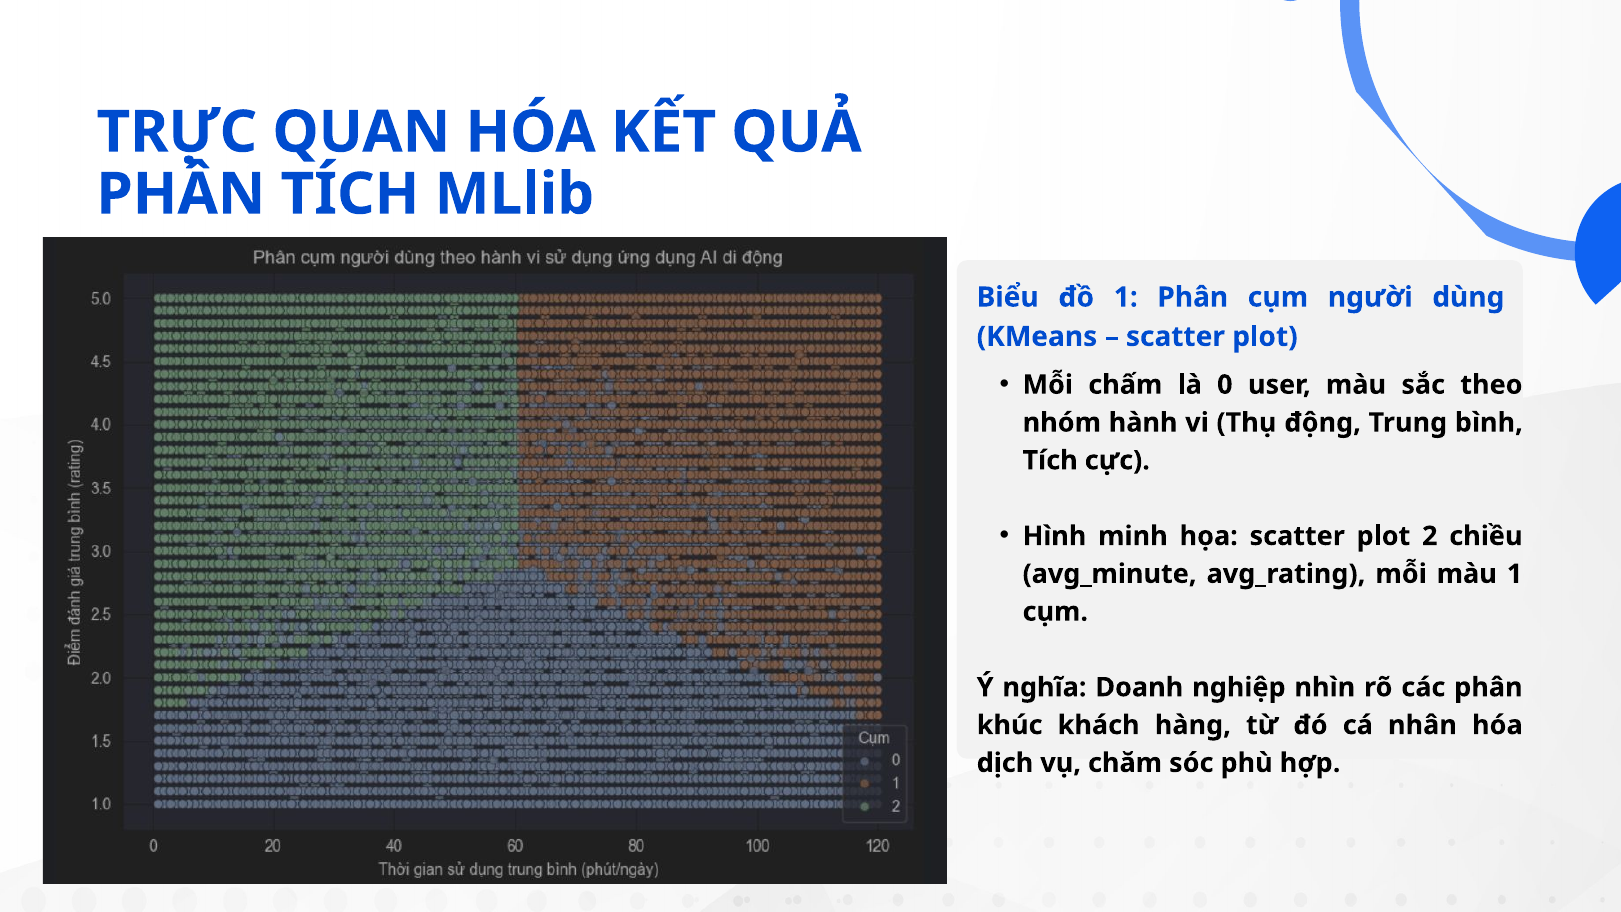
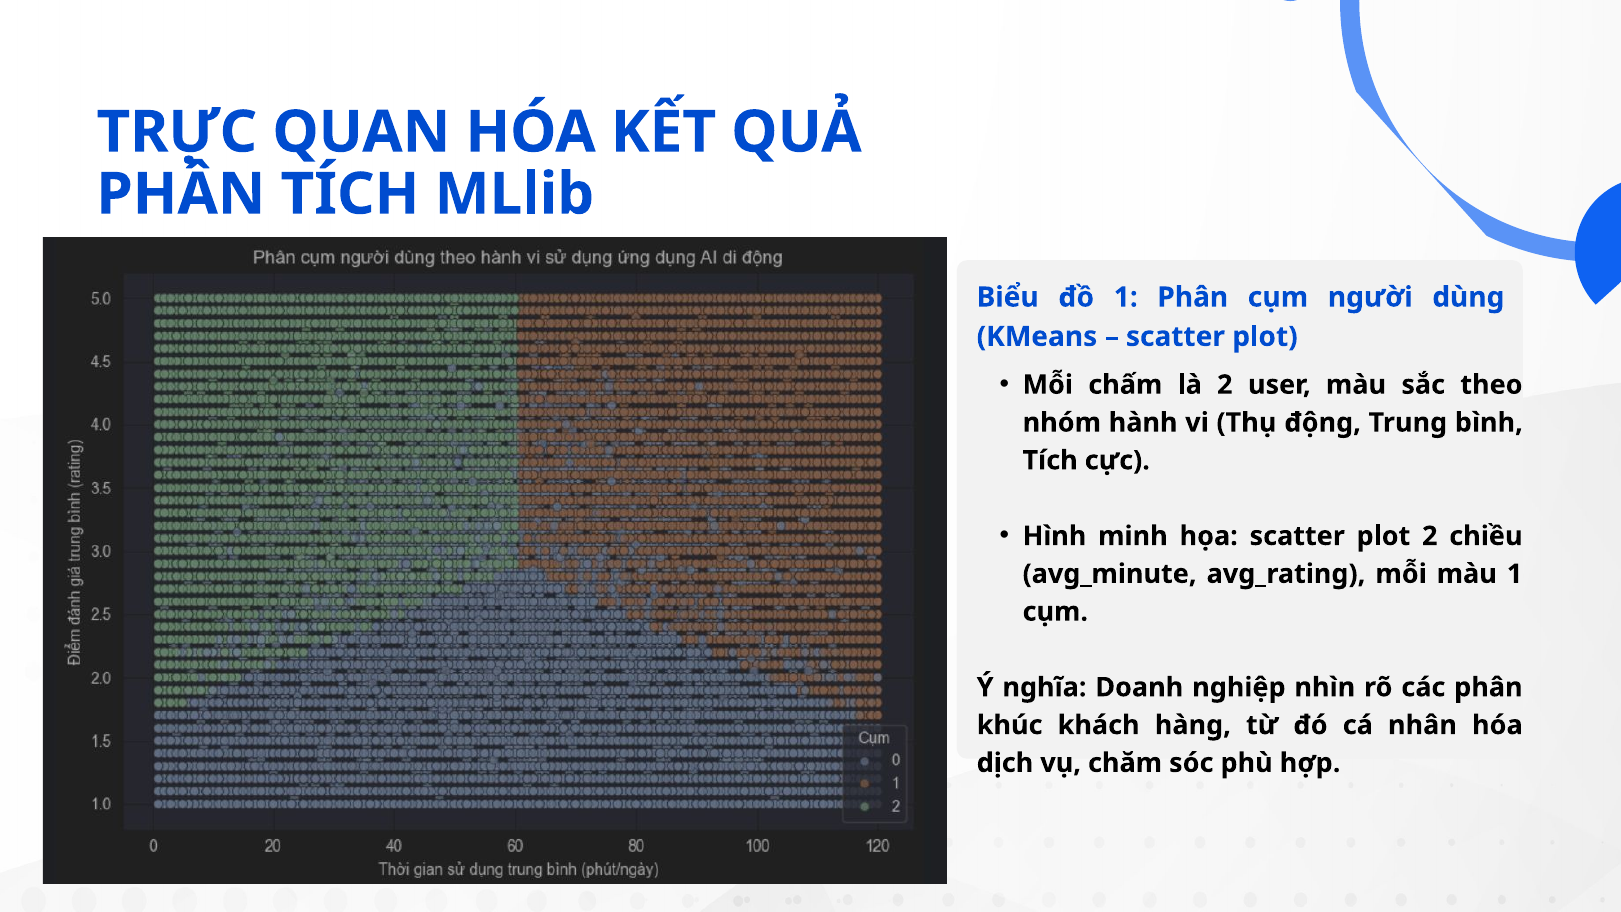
là 0: 0 -> 2 (1225, 385)
